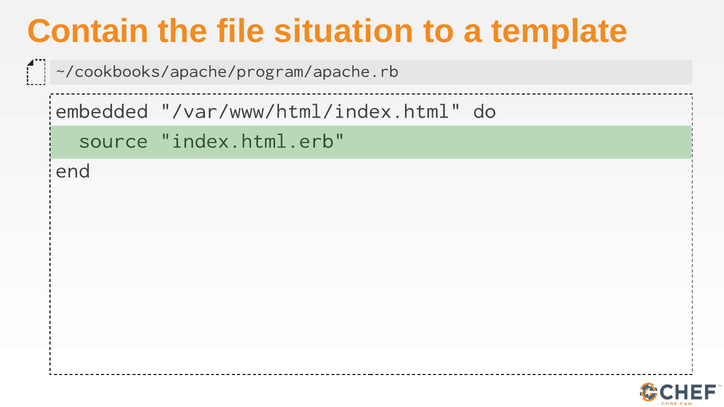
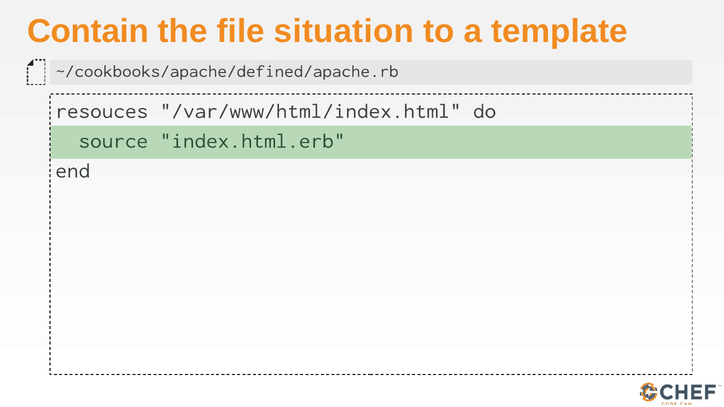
~/cookbooks/apache/program/apache.rb: ~/cookbooks/apache/program/apache.rb -> ~/cookbooks/apache/defined/apache.rb (227, 71)
embedded: embedded -> resouces (102, 111)
